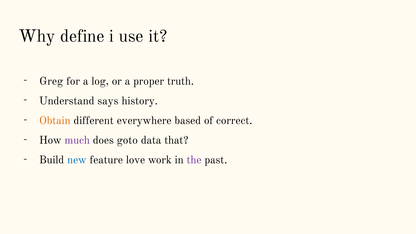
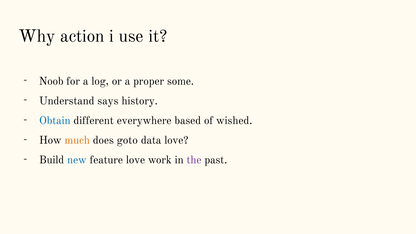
define: define -> action (82, 36)
Greg: Greg -> Noob (51, 81)
truth: truth -> some (181, 81)
Obtain colour: orange -> blue (55, 121)
correct: correct -> wished (234, 121)
much colour: purple -> orange (77, 140)
data that: that -> love (176, 140)
